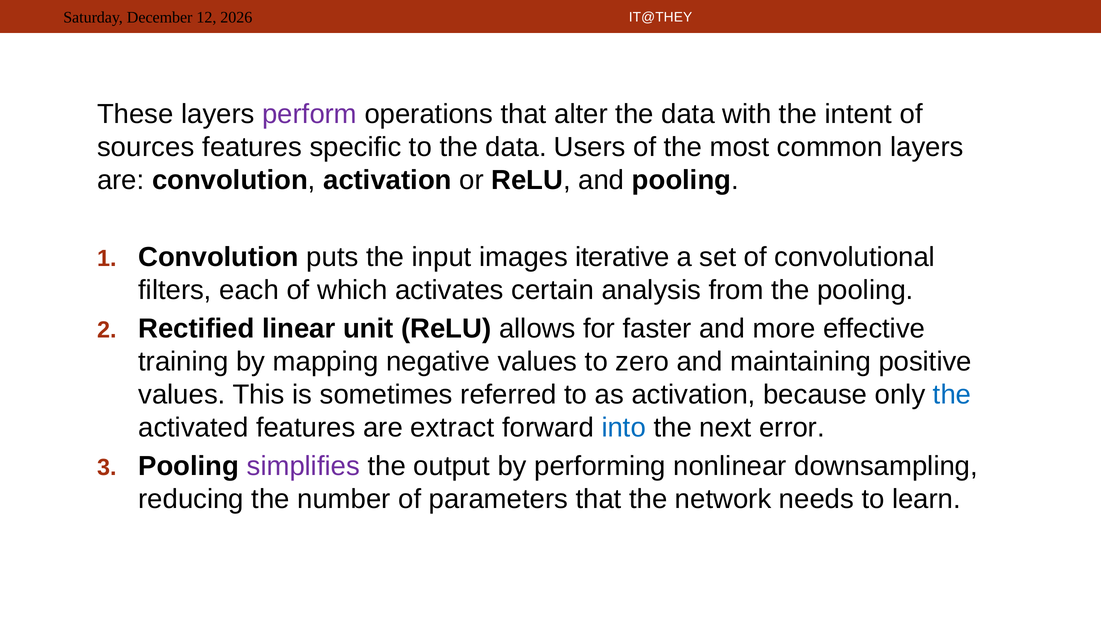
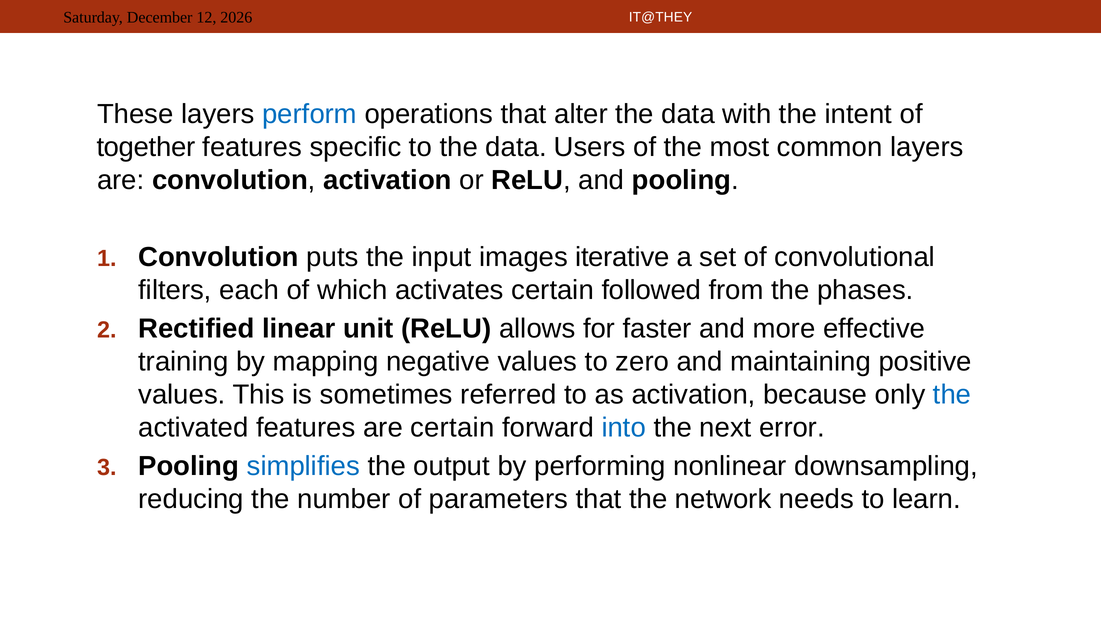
perform colour: purple -> blue (310, 114)
sources: sources -> together (146, 147)
analysis: analysis -> followed (651, 290)
the pooling: pooling -> phases (865, 290)
are extract: extract -> certain (452, 428)
simplifies colour: purple -> blue (303, 466)
